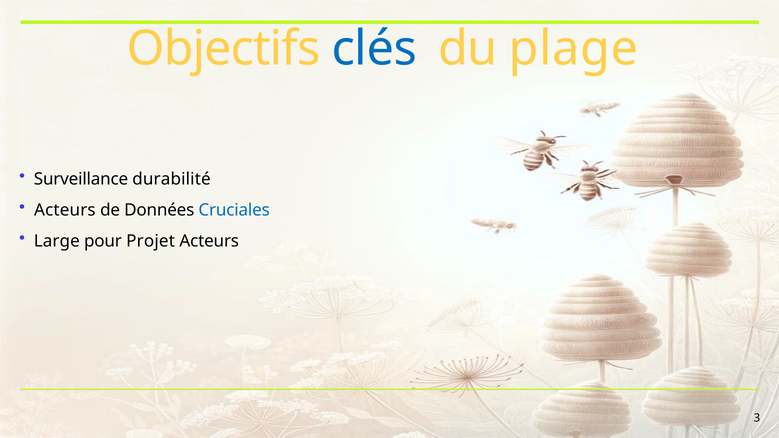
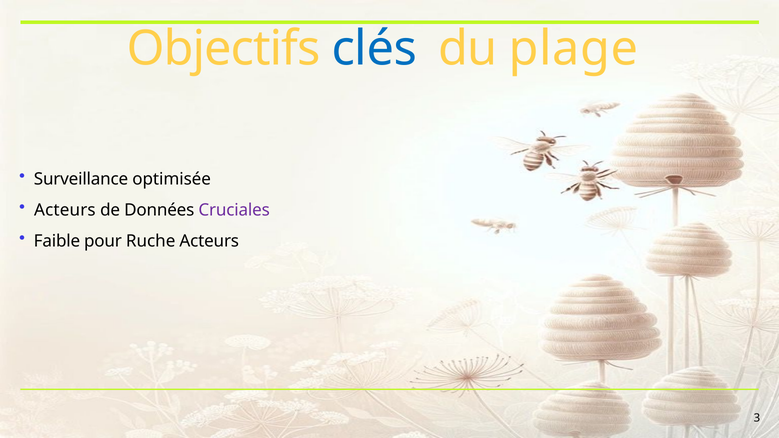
durabilité: durabilité -> optimisée (172, 179)
Cruciales colour: blue -> purple (234, 210)
Large: Large -> Faible (57, 241)
Projet: Projet -> Ruche (151, 241)
